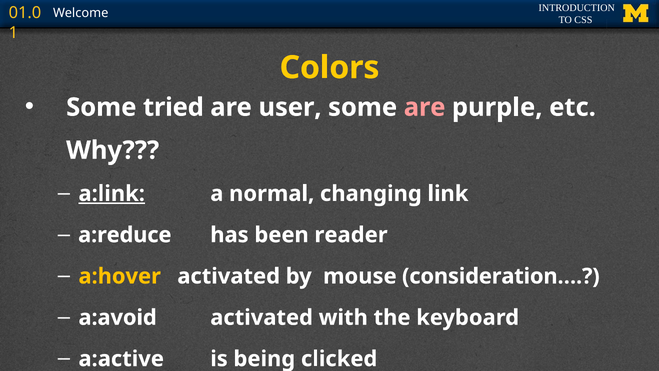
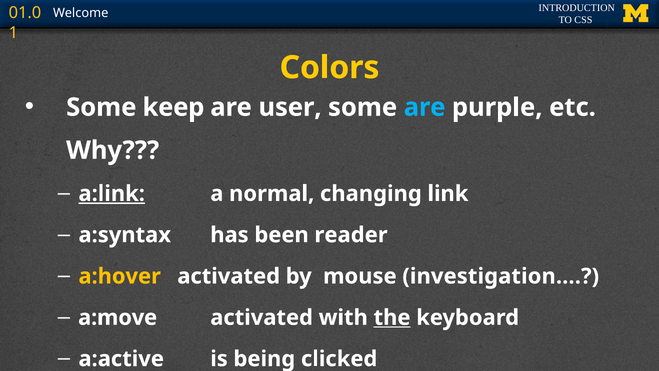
tried: tried -> keep (173, 107)
are colour: pink -> light blue (425, 107)
a:reduce: a:reduce -> a:syntax (125, 235)
consideration…: consideration… -> investigation… (501, 276)
a:avoid: a:avoid -> a:move (118, 317)
the underline: none -> present (392, 317)
